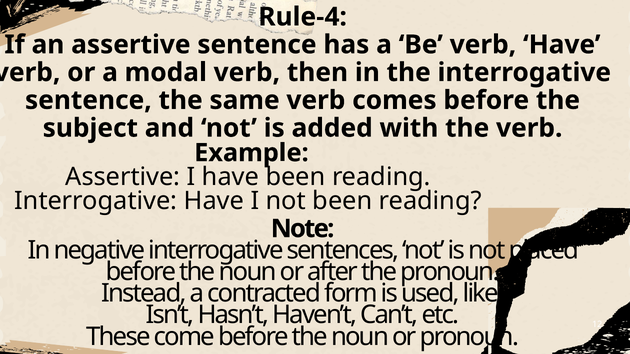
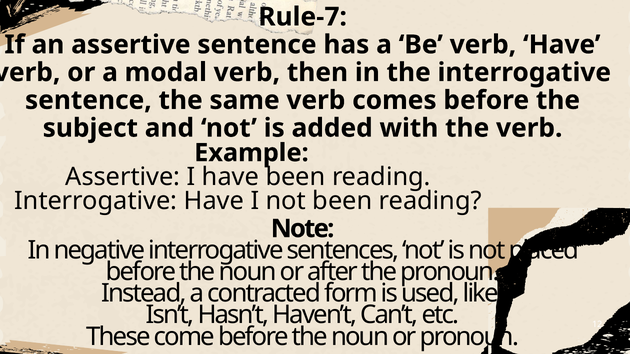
Rule-4: Rule-4 -> Rule-7 (303, 17)
